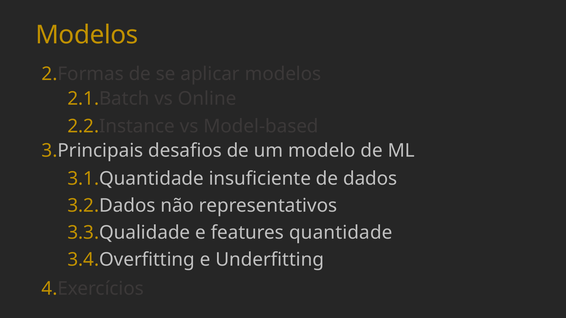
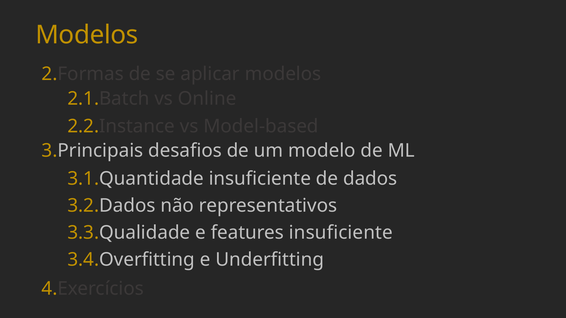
features quantidade: quantidade -> insuficiente (341, 233)
